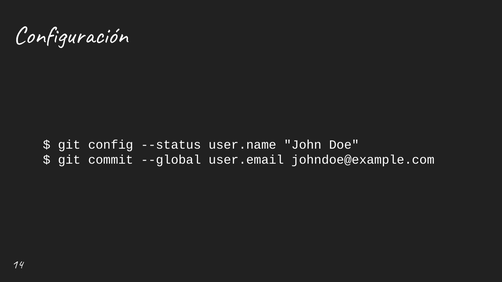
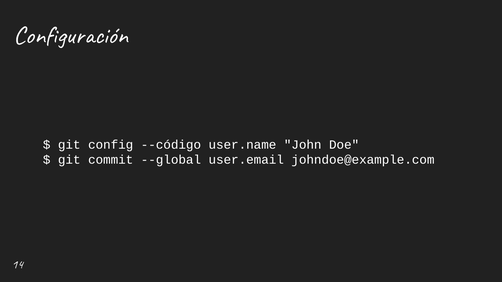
--status: --status -> --código (171, 145)
